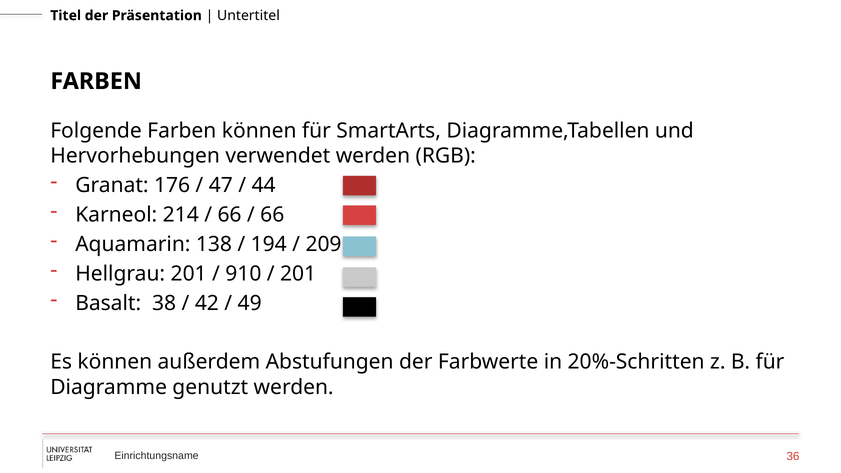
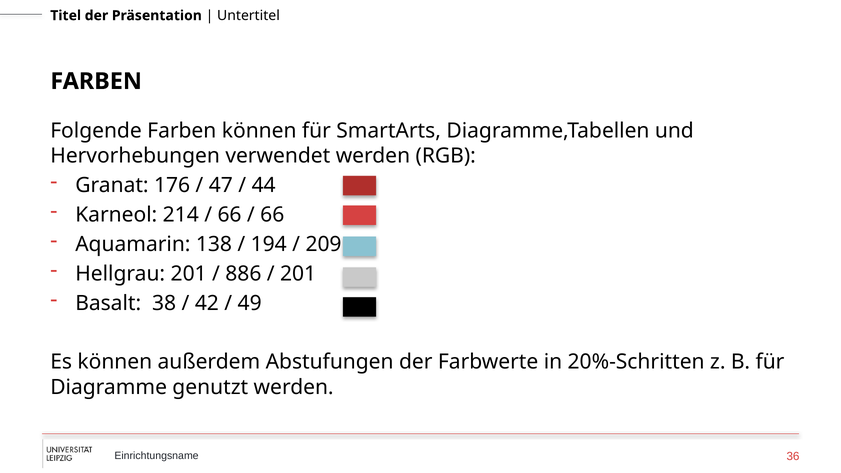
910: 910 -> 886 (243, 274)
